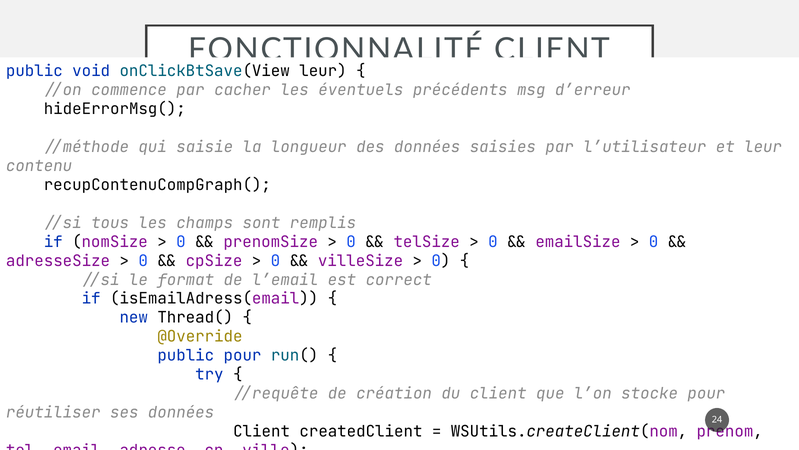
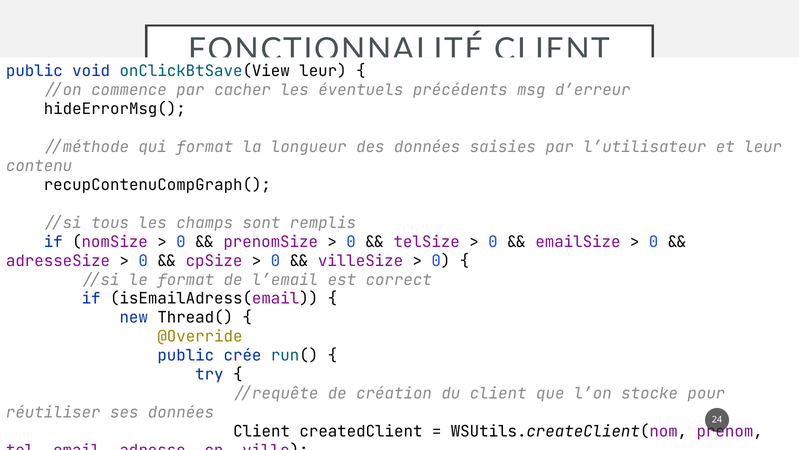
qui saisie: saisie -> format (205, 147)
public pour: pour -> crée (243, 355)
